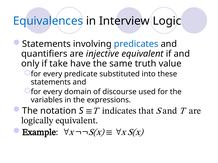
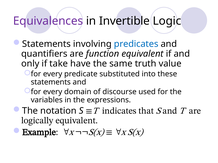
Equivalences colour: blue -> purple (48, 21)
Interview: Interview -> Invertible (124, 21)
injective: injective -> function (103, 54)
